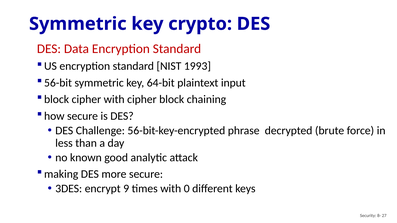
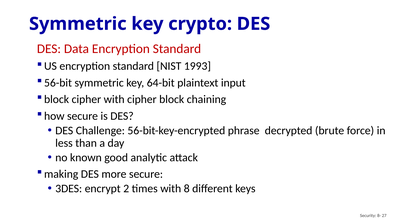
9: 9 -> 2 (126, 189)
0: 0 -> 8 (187, 189)
